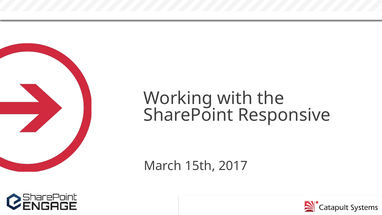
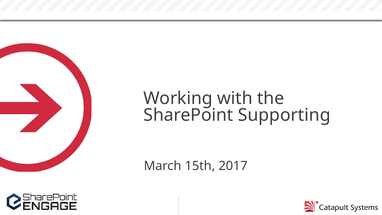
Responsive: Responsive -> Supporting (284, 115)
